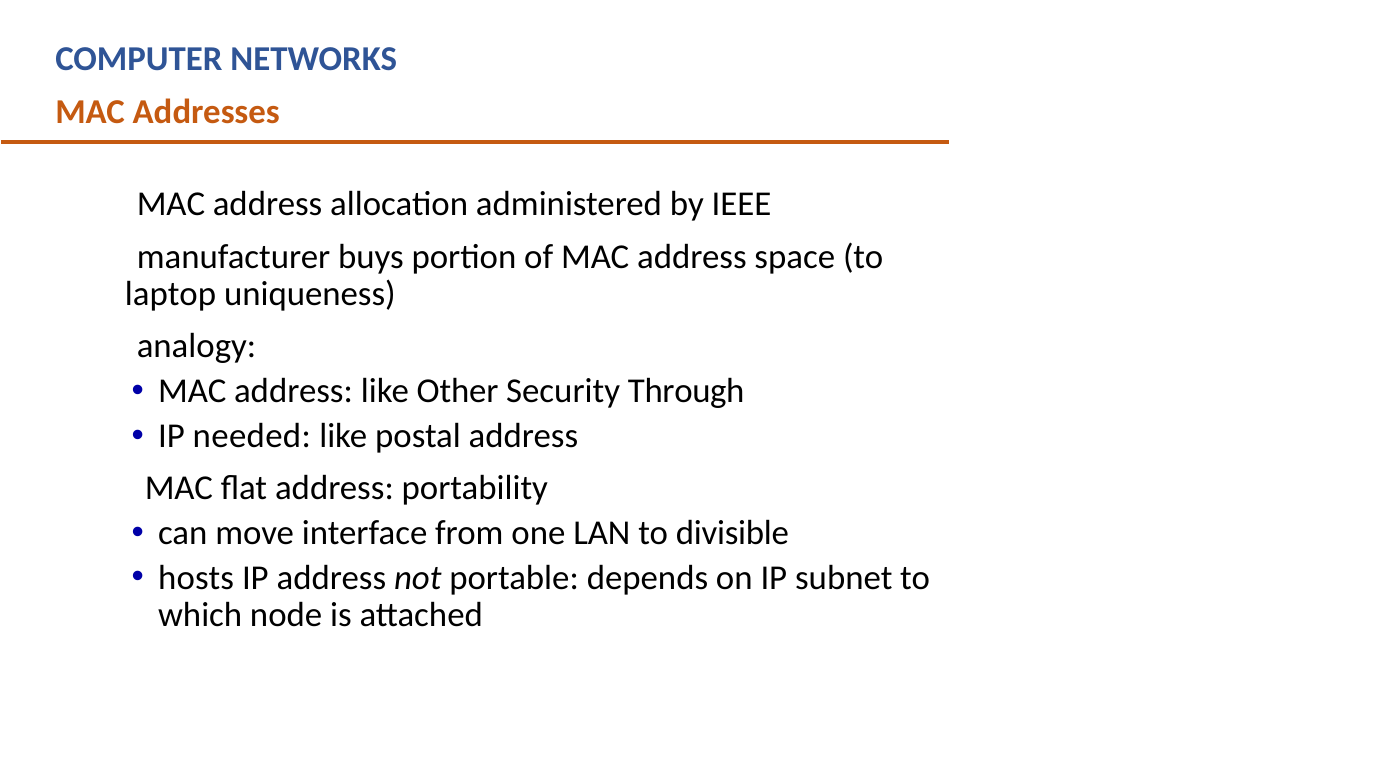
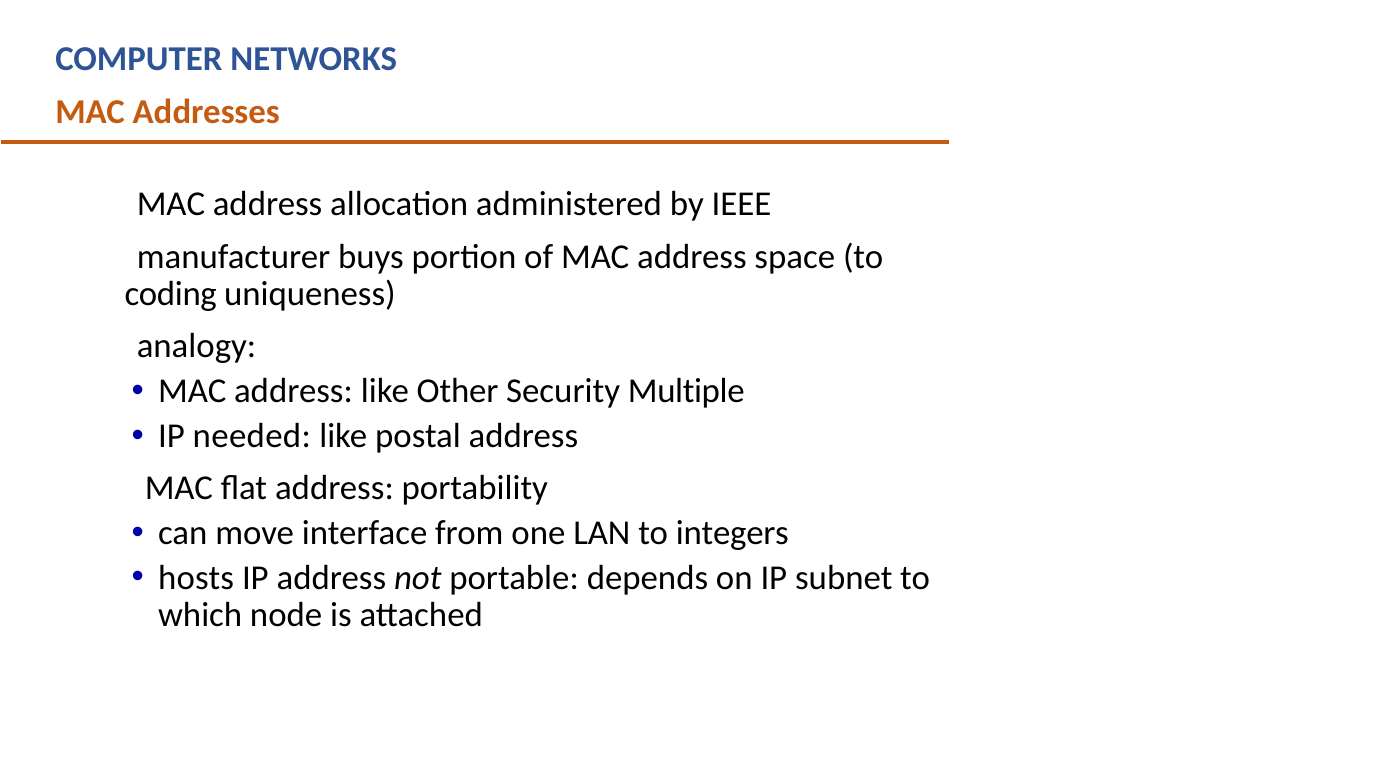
laptop: laptop -> coding (171, 294)
Through: Through -> Multiple (686, 391)
divisible: divisible -> integers (732, 533)
